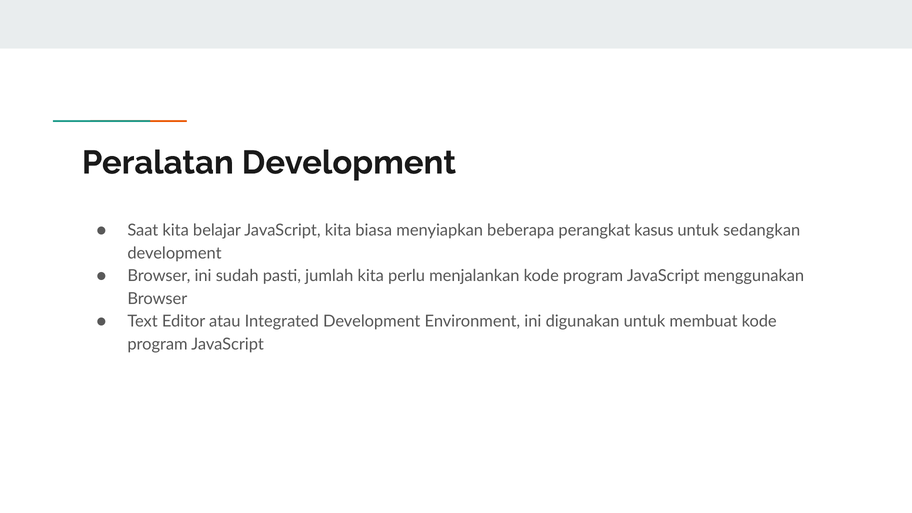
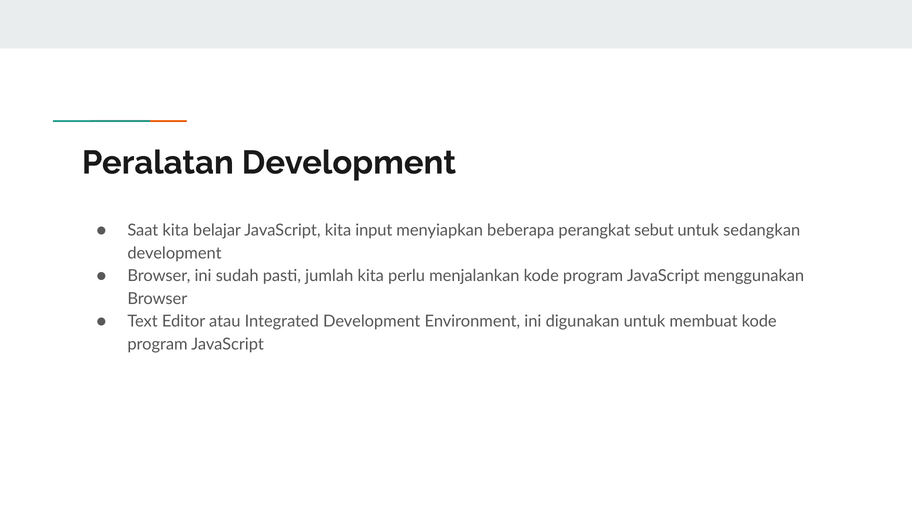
biasa: biasa -> input (374, 230)
kasus: kasus -> sebut (654, 230)
